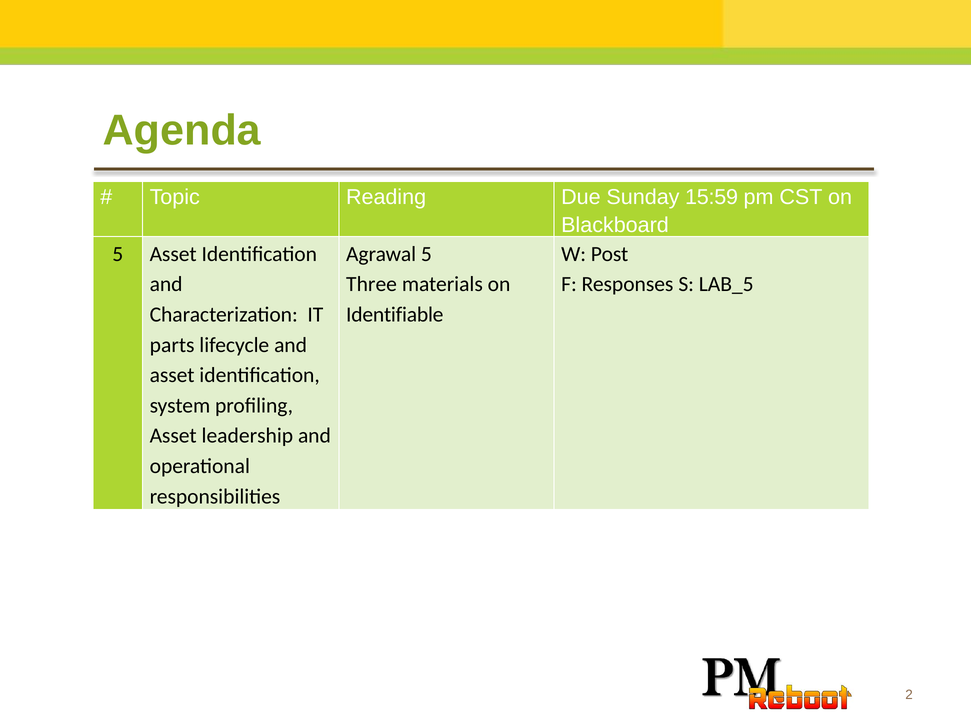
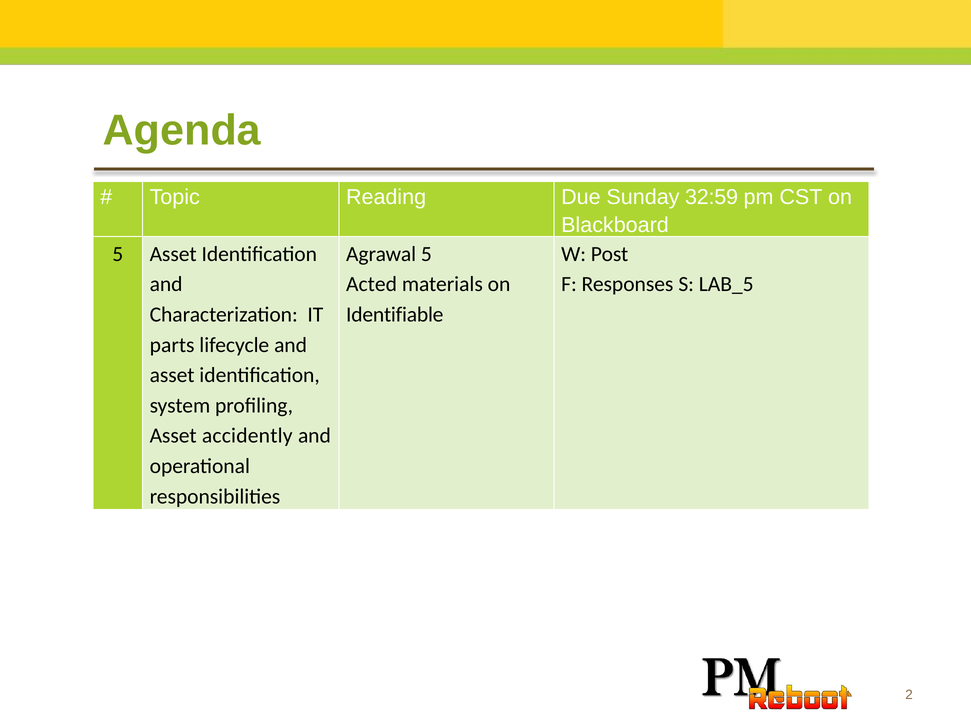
15:59: 15:59 -> 32:59 (712, 197)
Three: Three -> Acted (372, 284)
leadership: leadership -> accidently (247, 436)
